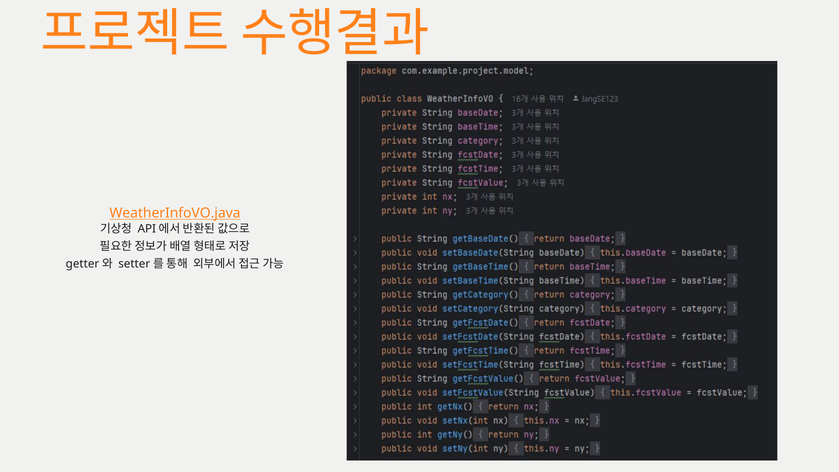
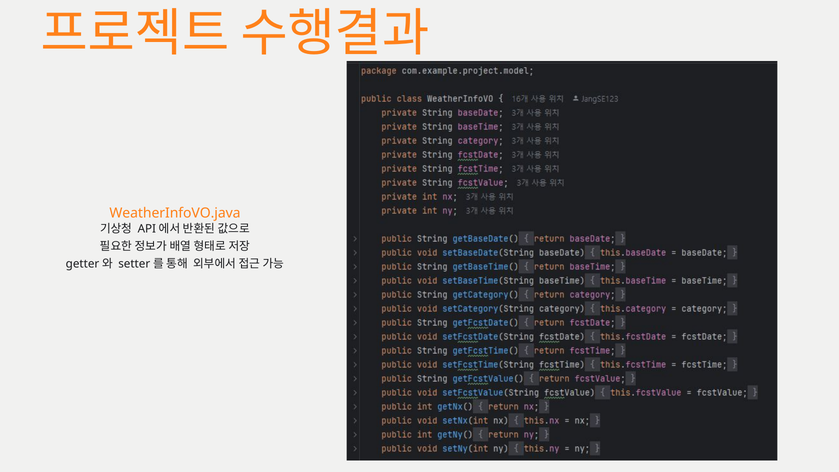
WeatherInfoVO.java underline: present -> none (175, 213)
